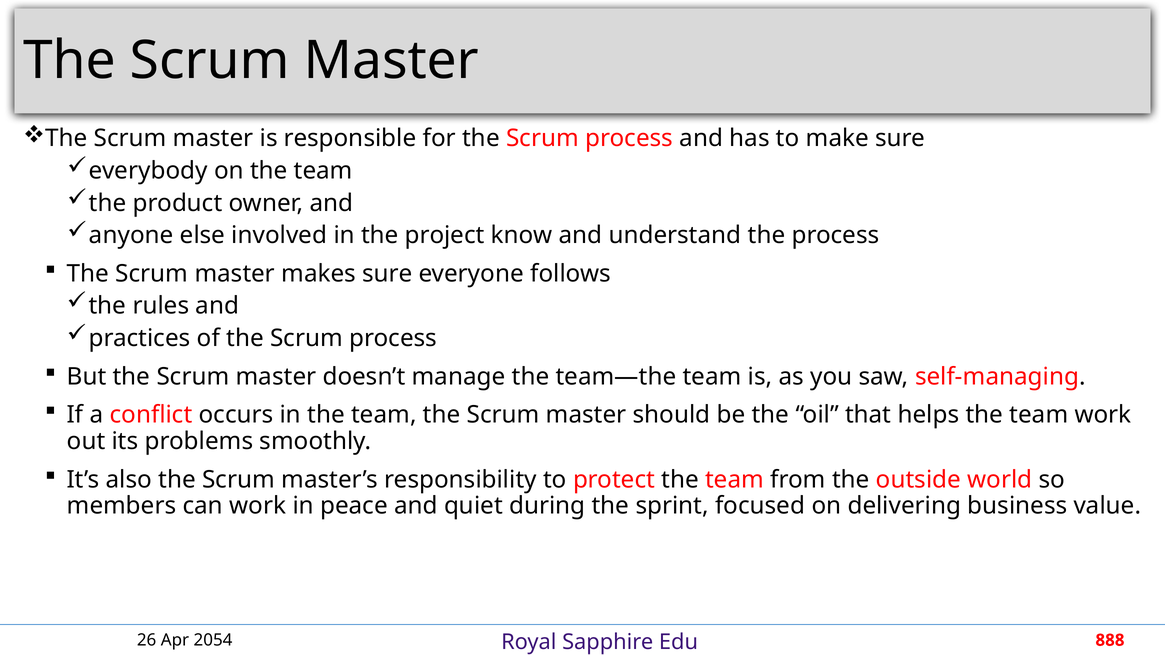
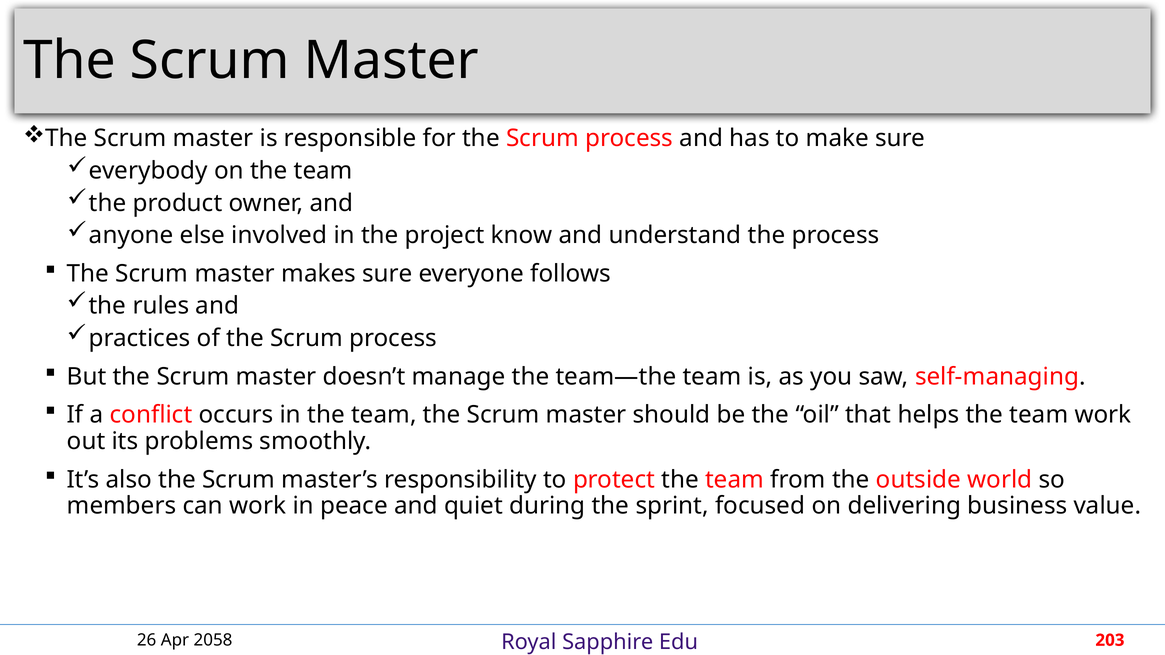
2054: 2054 -> 2058 (213, 641)
888: 888 -> 203 (1110, 641)
